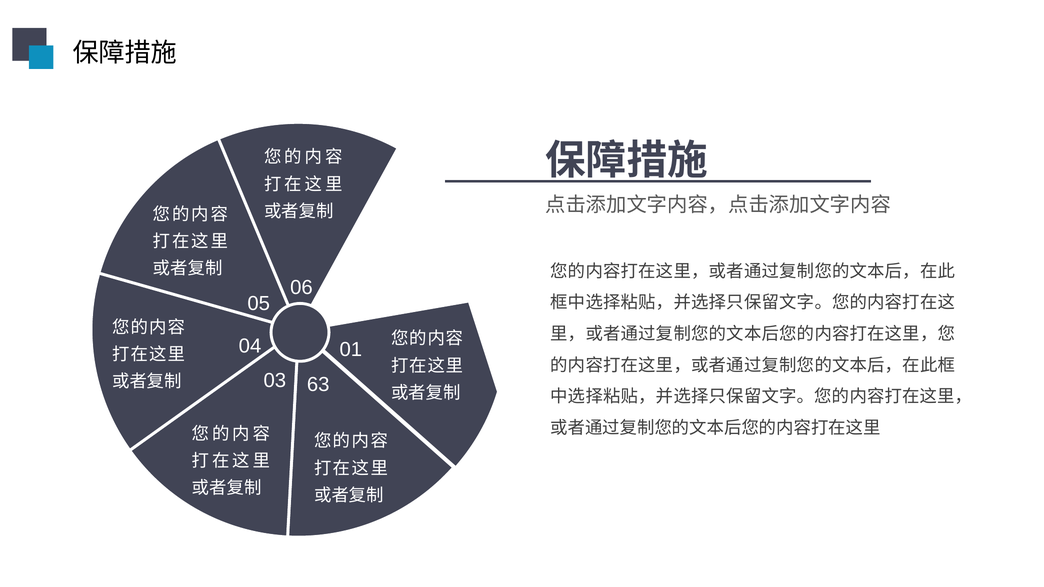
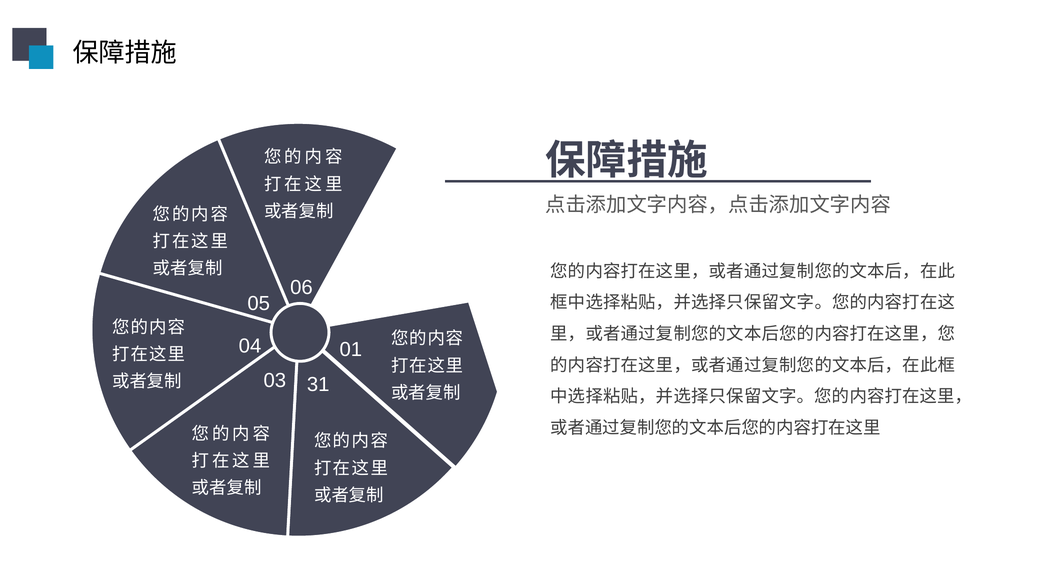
63: 63 -> 31 (318, 385)
